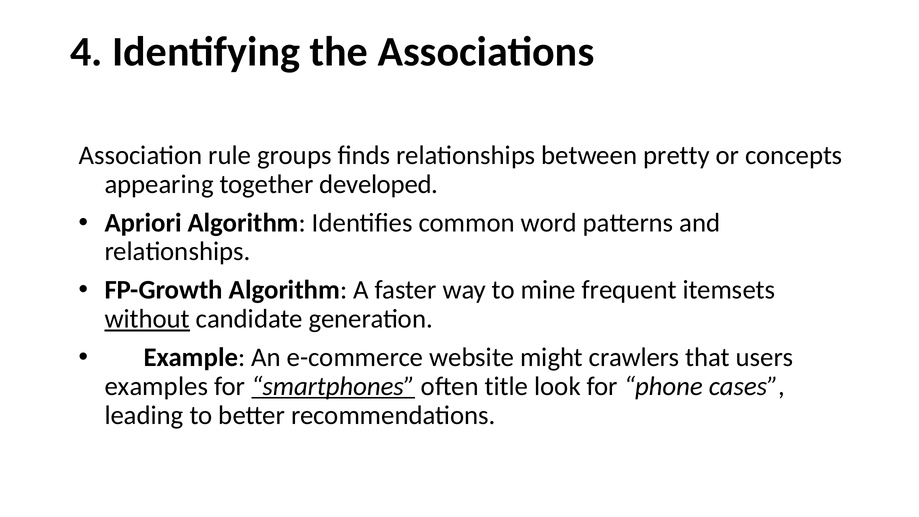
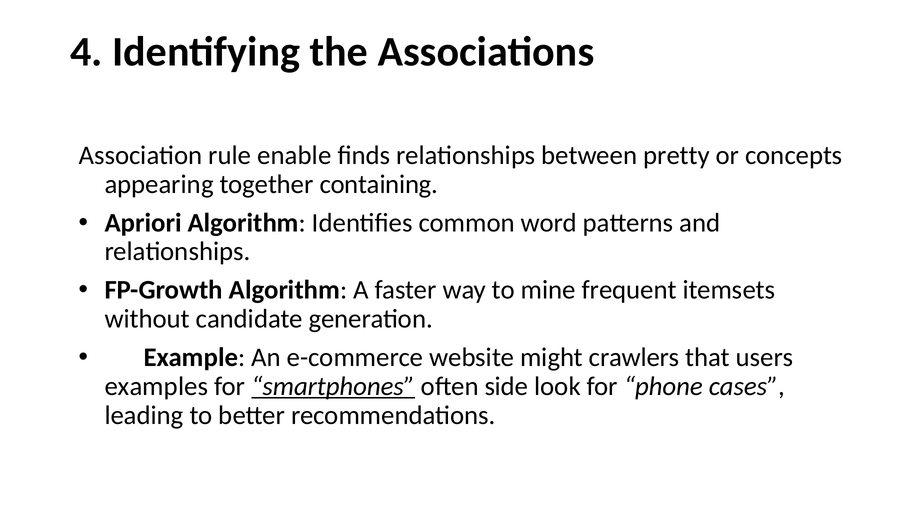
groups: groups -> enable (294, 155)
developed: developed -> containing (379, 184)
without underline: present -> none (147, 319)
title: title -> side (506, 386)
